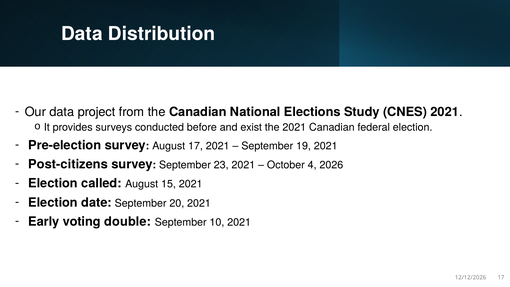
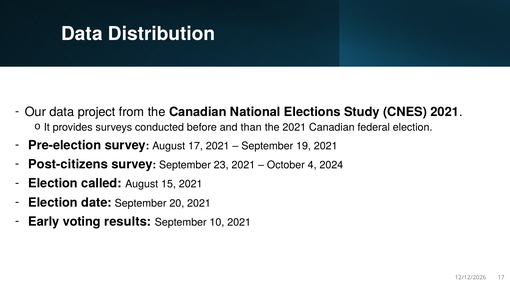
exist: exist -> than (251, 127)
2026: 2026 -> 2024 (331, 165)
double: double -> results (128, 221)
